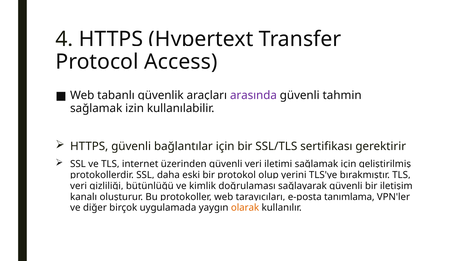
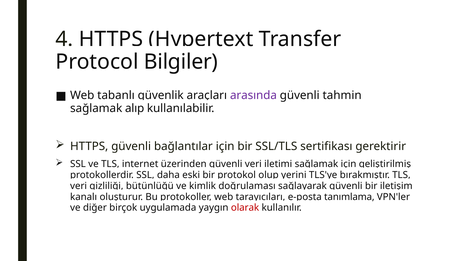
Access: Access -> Bilgiler (181, 62)
izin: izin -> alıp (135, 108)
olarak colour: orange -> red (245, 207)
